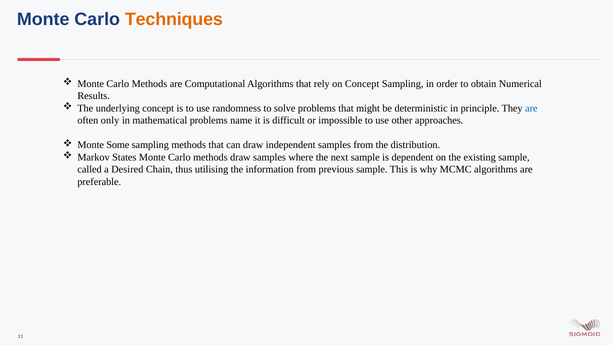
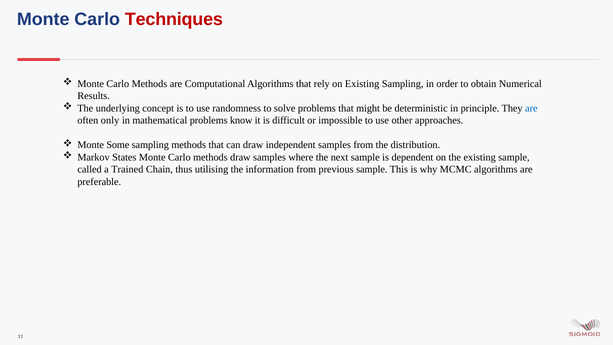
Techniques colour: orange -> red (174, 19)
on Concept: Concept -> Existing (362, 84)
name: name -> know (241, 120)
Desired: Desired -> Trained (127, 169)
